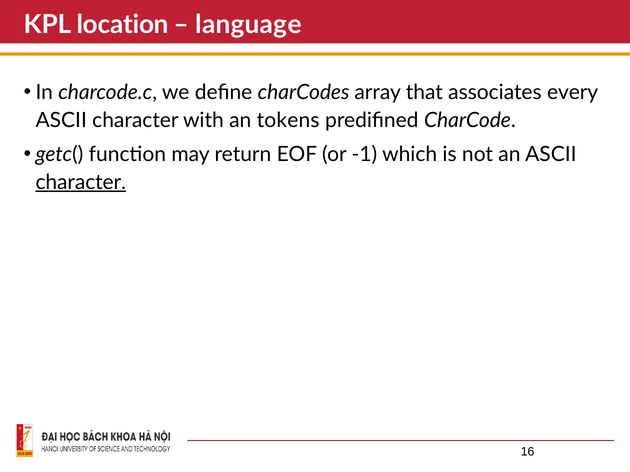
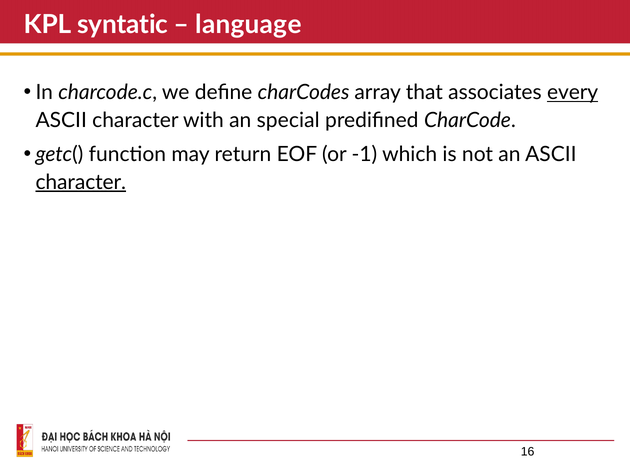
location: location -> syntatic (123, 25)
every underline: none -> present (573, 93)
tokens: tokens -> special (288, 120)
